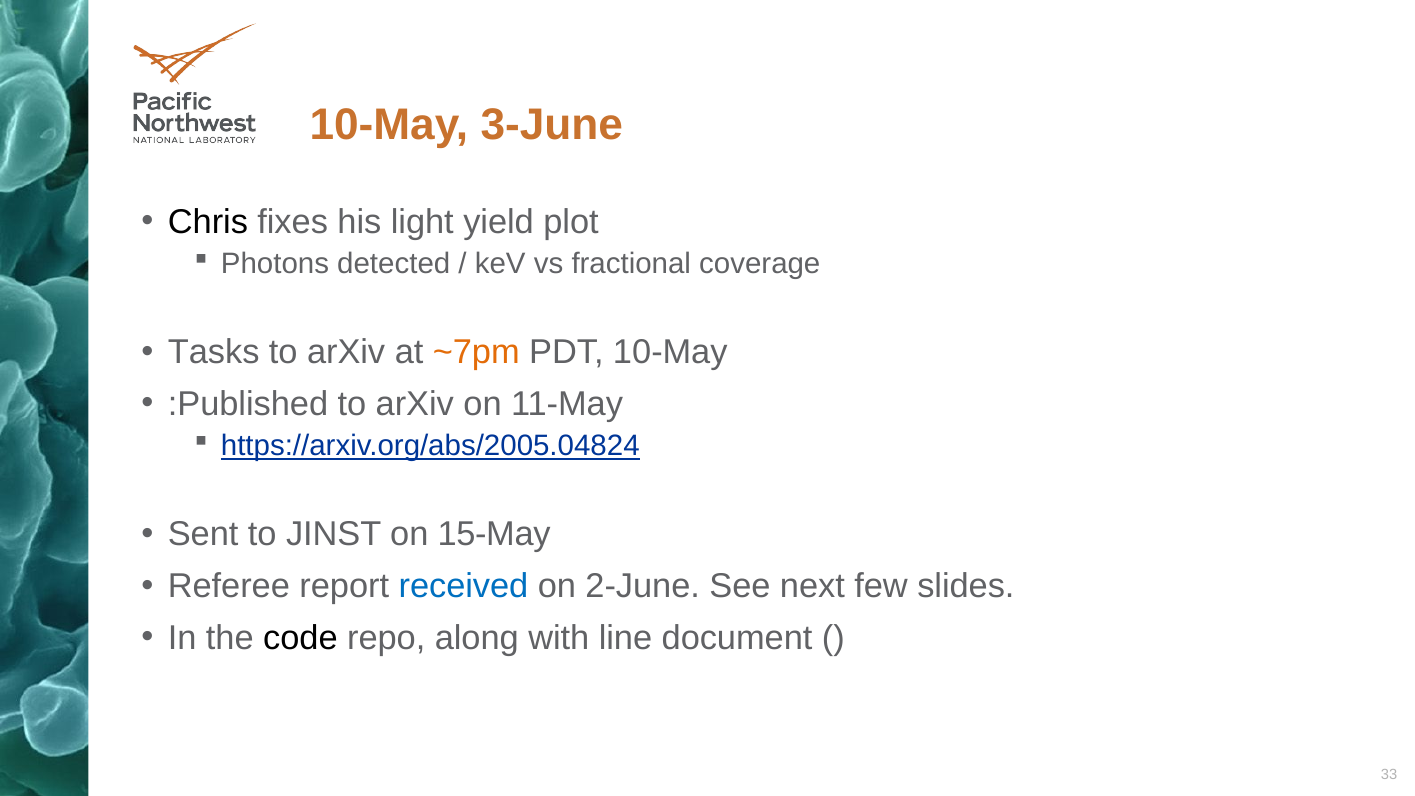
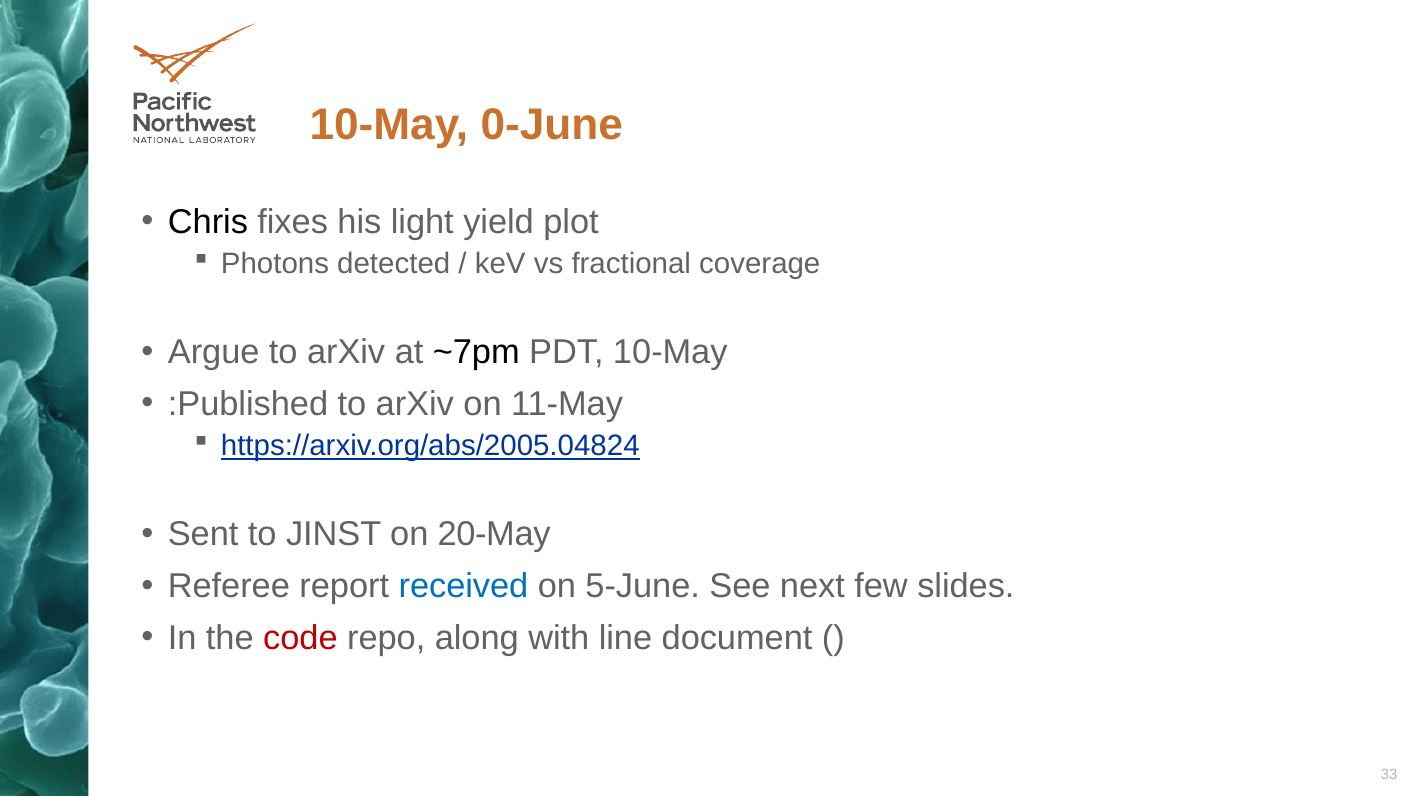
3-June: 3-June -> 0-June (552, 124)
Tasks: Tasks -> Argue (214, 352)
~7pm colour: orange -> black (476, 352)
15-May: 15-May -> 20-May (494, 534)
2-June: 2-June -> 5-June (643, 586)
code colour: black -> red (300, 638)
